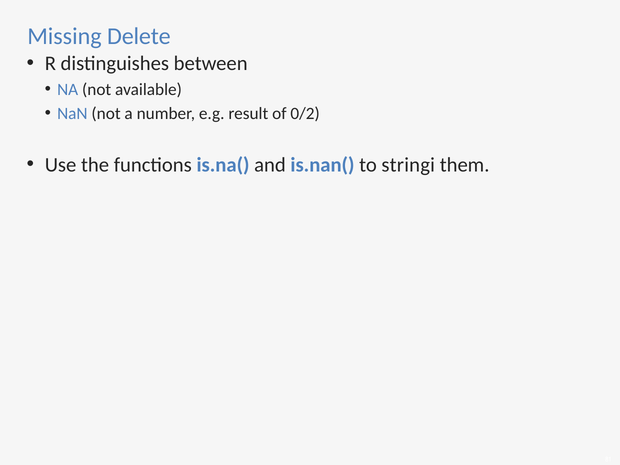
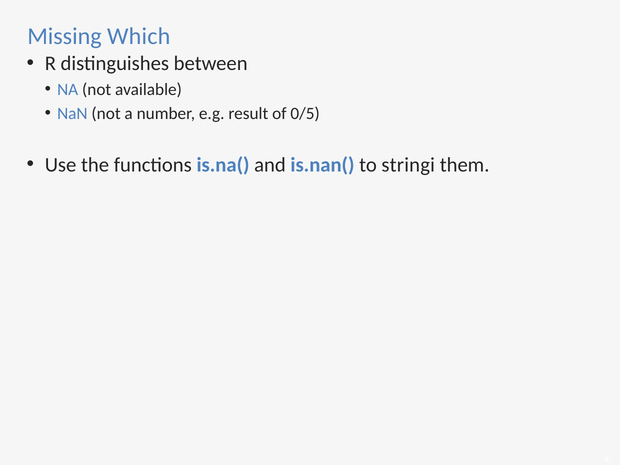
Delete: Delete -> Which (139, 36)
0/2: 0/2 -> 0/5 (305, 114)
